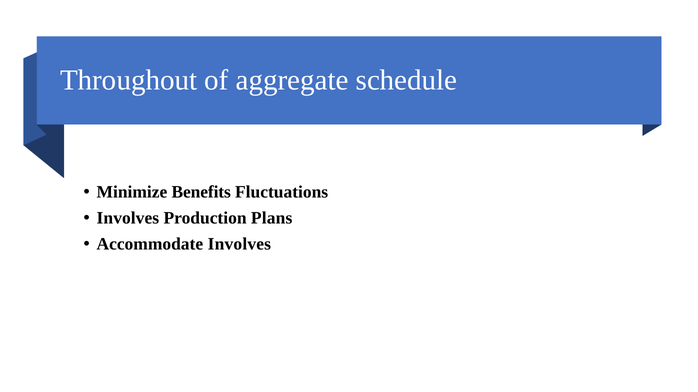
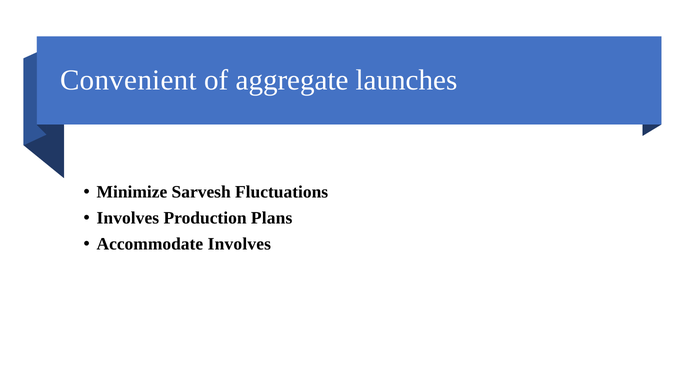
Throughout: Throughout -> Convenient (128, 80)
schedule: schedule -> launches (407, 80)
Benefits: Benefits -> Sarvesh (201, 192)
